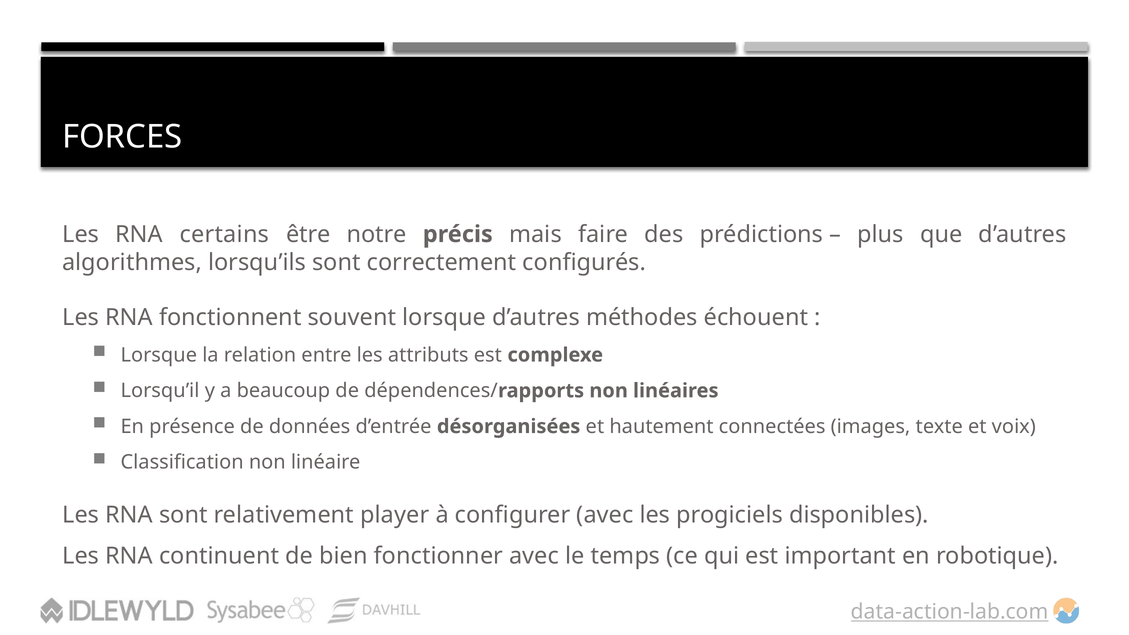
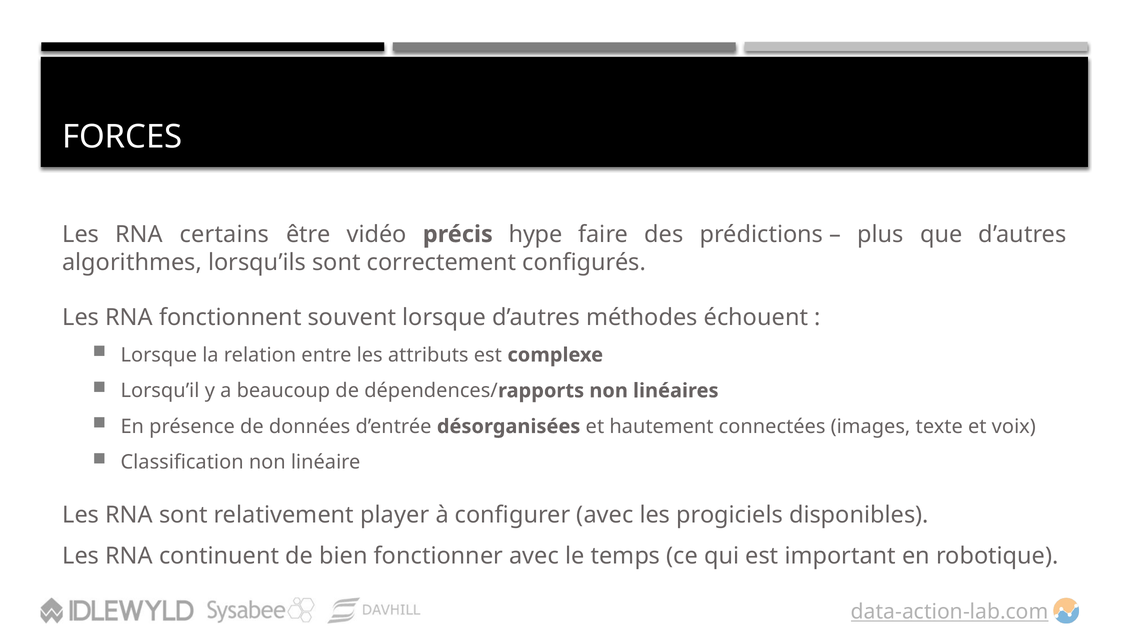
notre: notre -> vidéo (377, 234)
mais: mais -> hype (536, 234)
